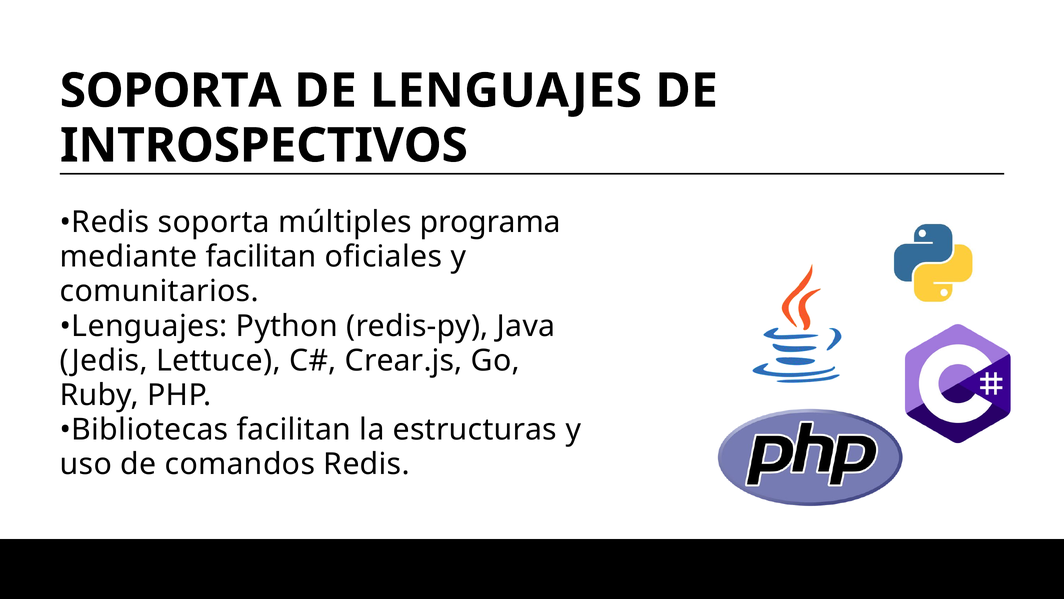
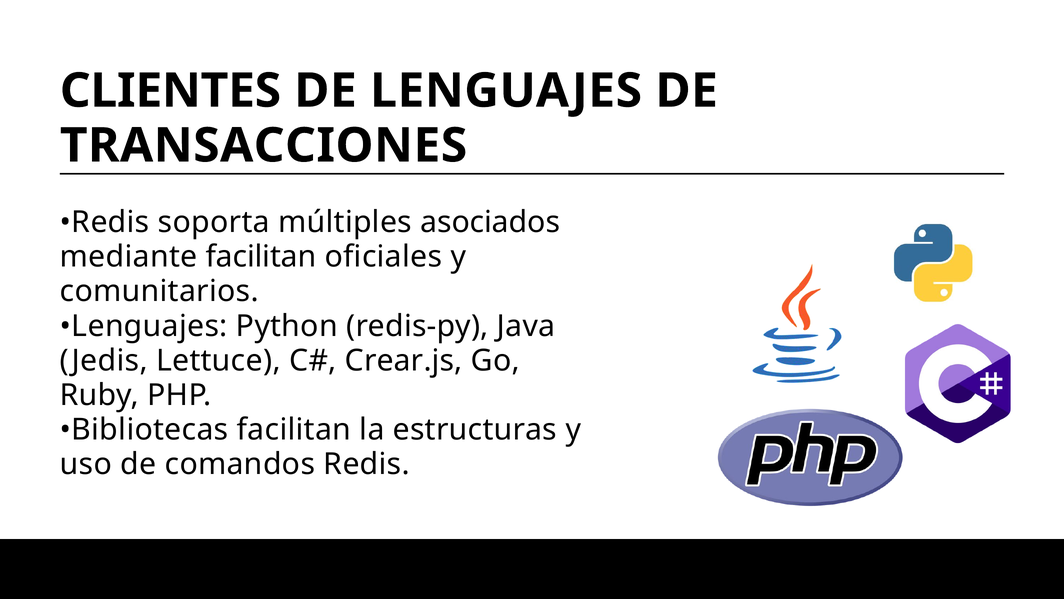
SOPORTA: SOPORTA -> CLIENTES (170, 91)
INTROSPECTIVOS: INTROSPECTIVOS -> TRANSACCIONES (264, 146)
programa: programa -> asociados (490, 222)
